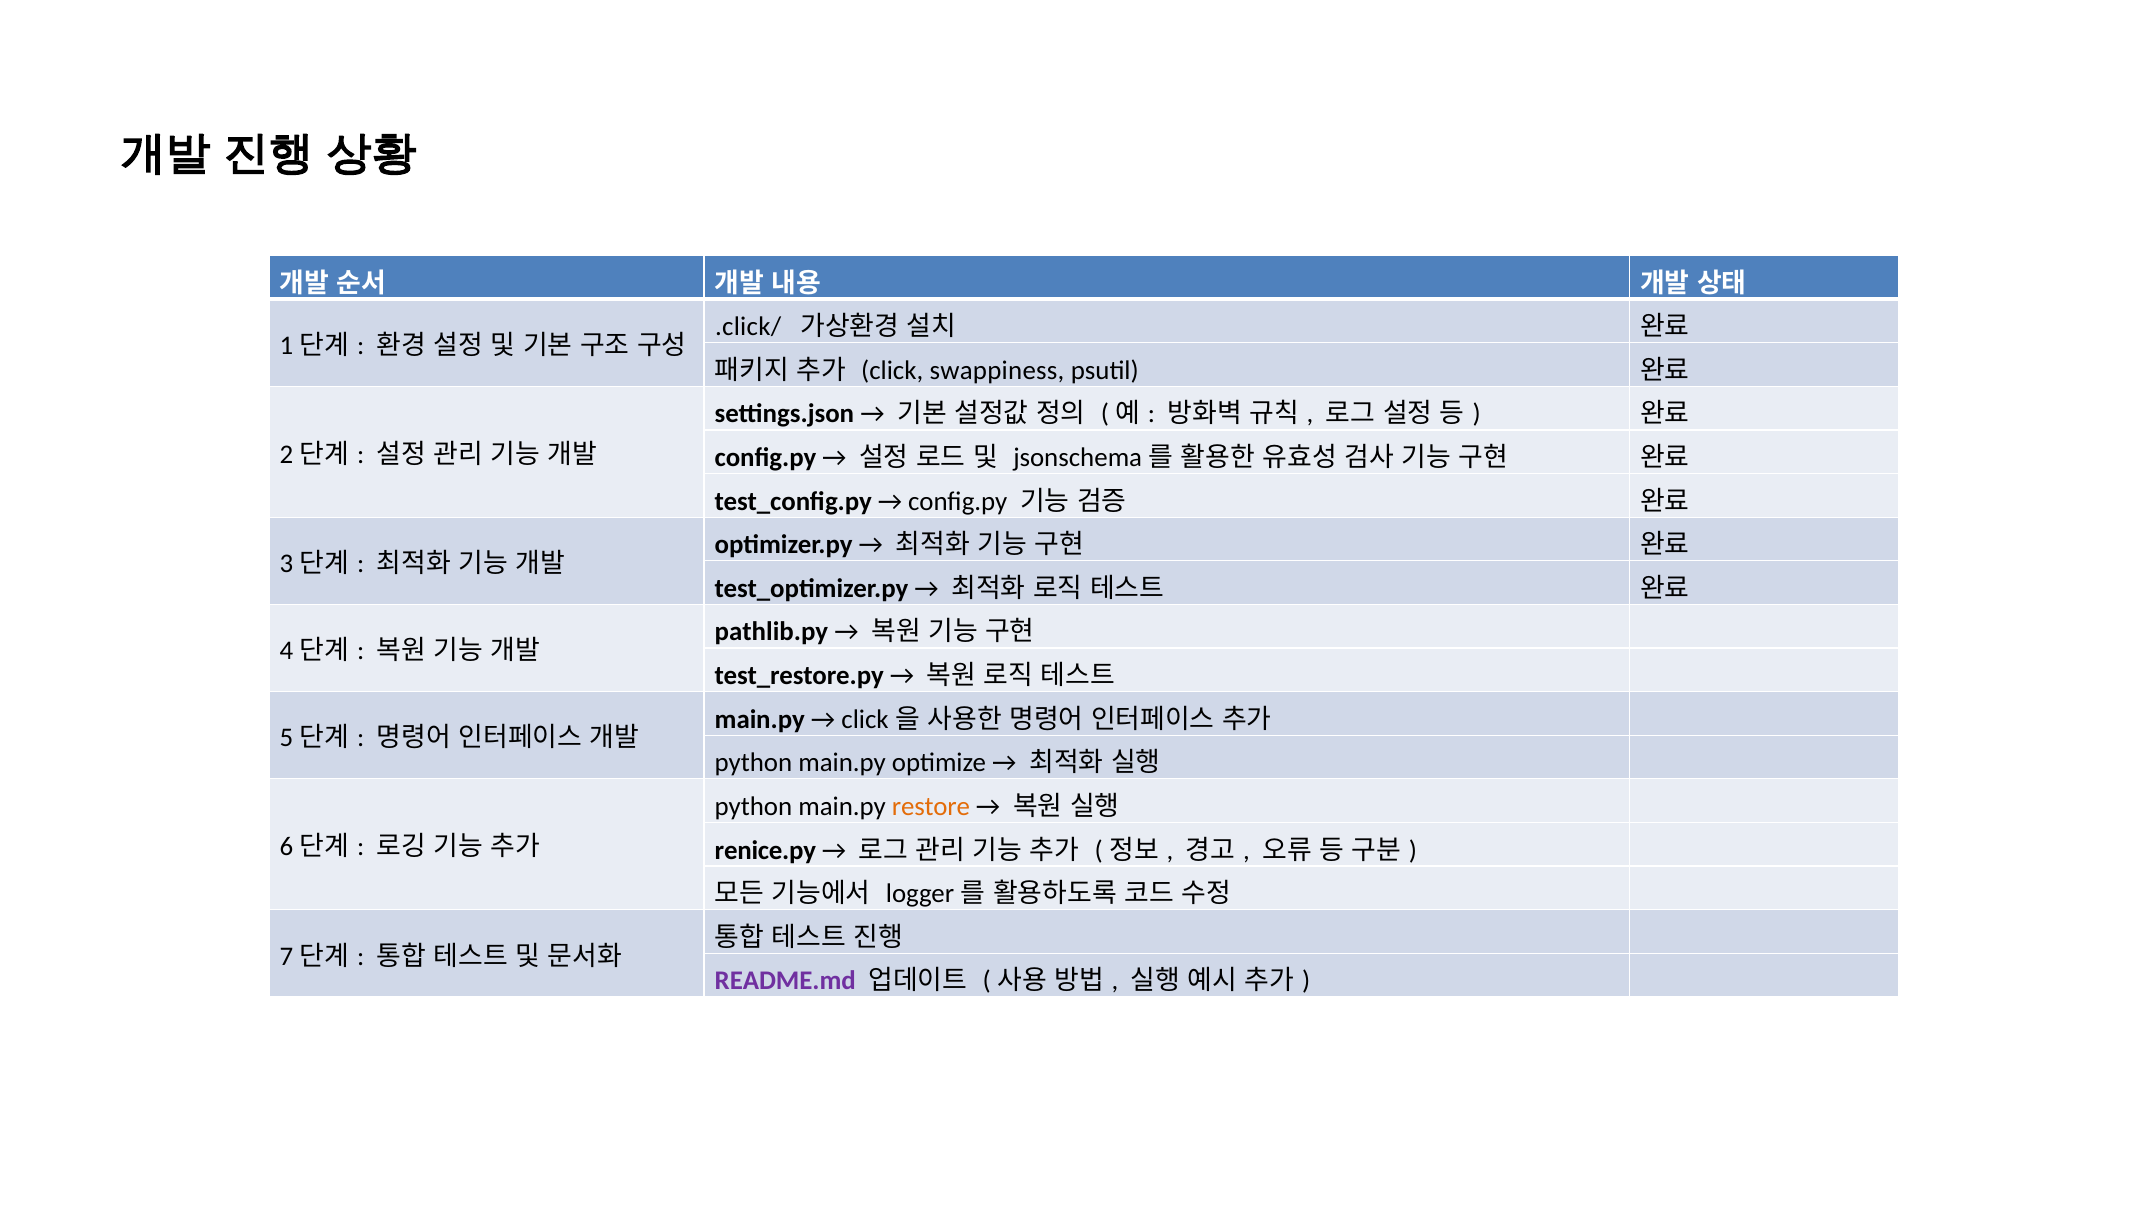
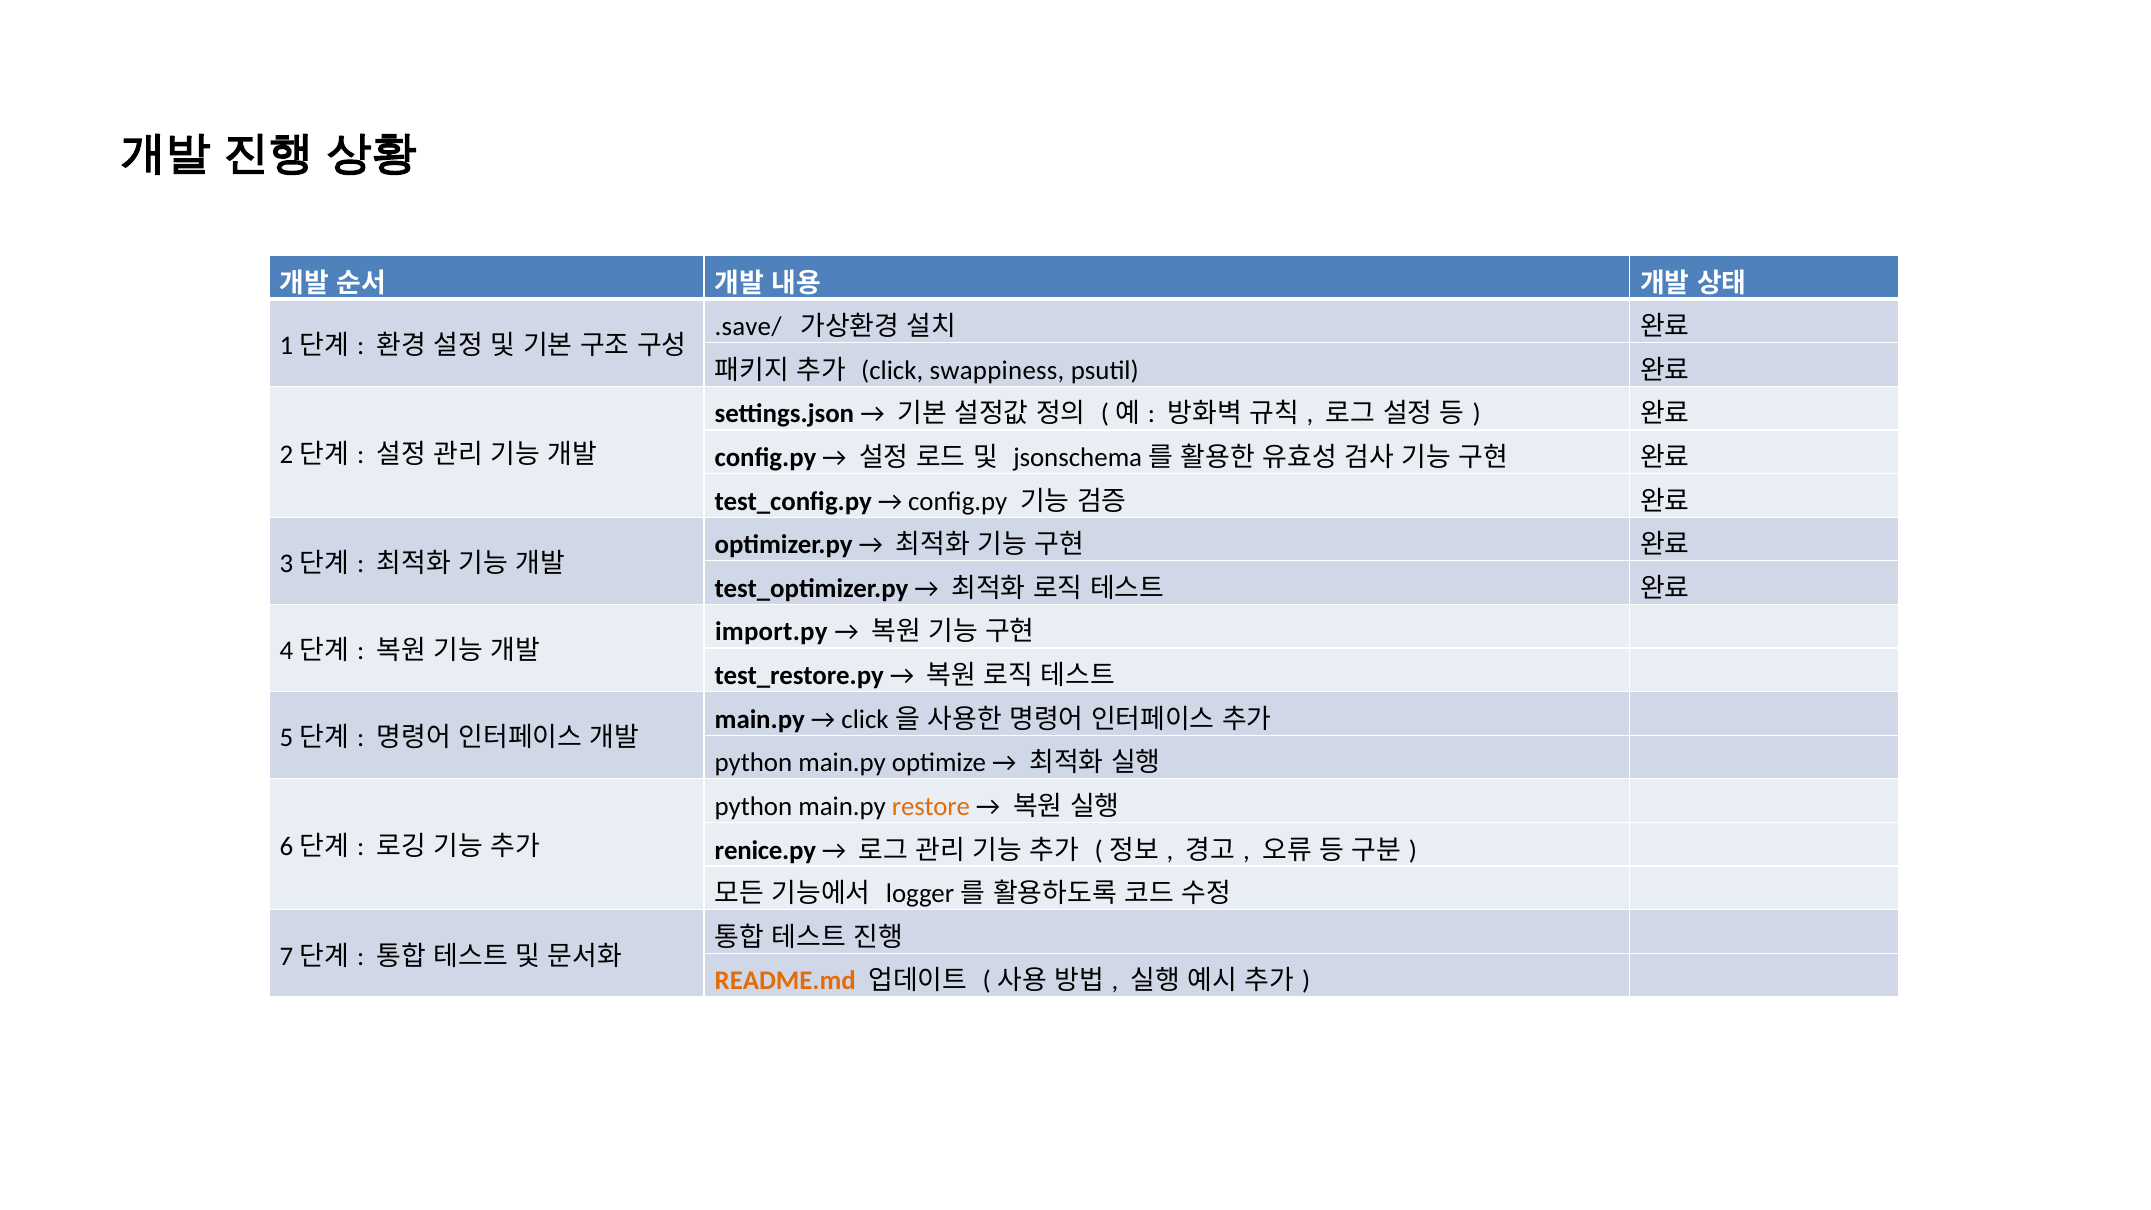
.click/: .click/ -> .save/ (748, 327)
pathlib.py: pathlib.py -> import.py (771, 632)
README.md colour: purple -> orange (785, 981)
